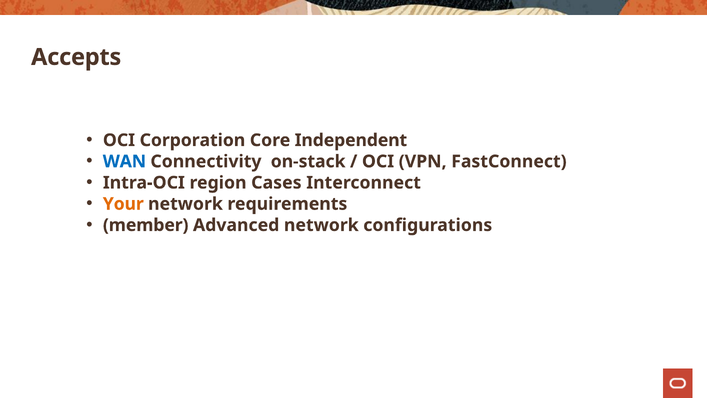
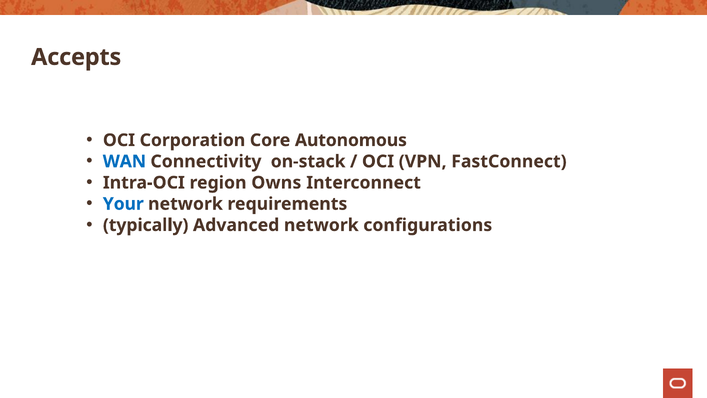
Independent: Independent -> Autonomous (351, 140)
Cases: Cases -> Owns (276, 183)
Your colour: orange -> blue (123, 204)
member: member -> typically (146, 225)
